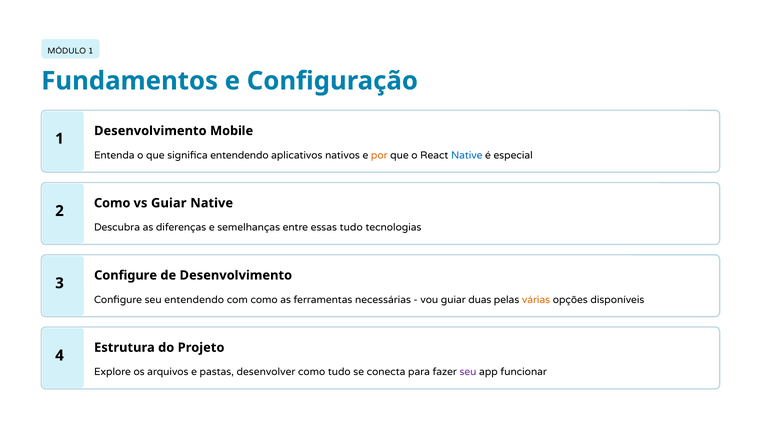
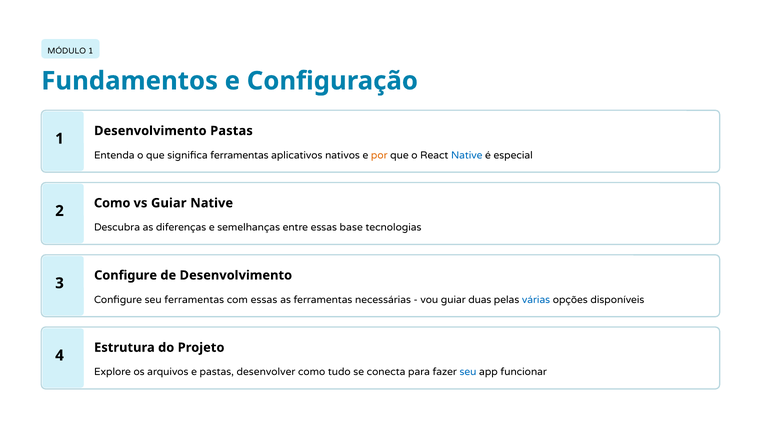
Desenvolvimento Mobile: Mobile -> Pastas (231, 131)
significa entendendo: entendendo -> ferramentas (239, 155)
essas tudo: tudo -> base (351, 227)
seu entendendo: entendendo -> ferramentas (194, 300)
com como: como -> essas (264, 300)
várias colour: orange -> blue (536, 300)
seu colour: purple -> blue (468, 372)
